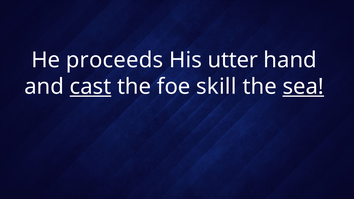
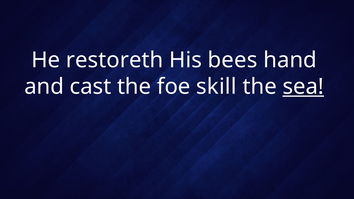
proceeds: proceeds -> restoreth (115, 60)
utter: utter -> bees (233, 60)
cast underline: present -> none (90, 87)
